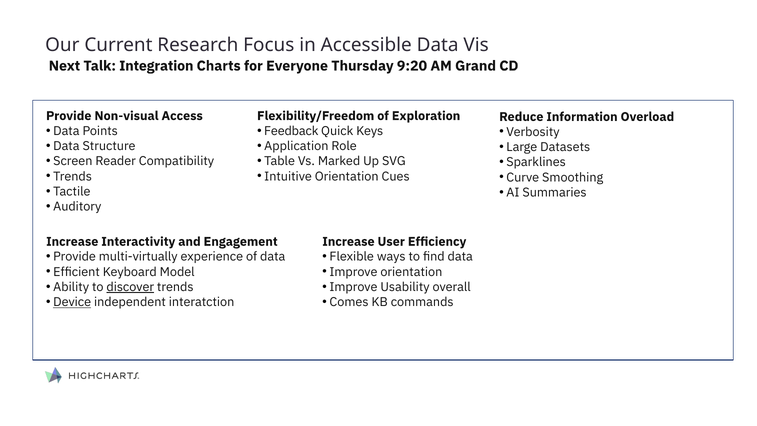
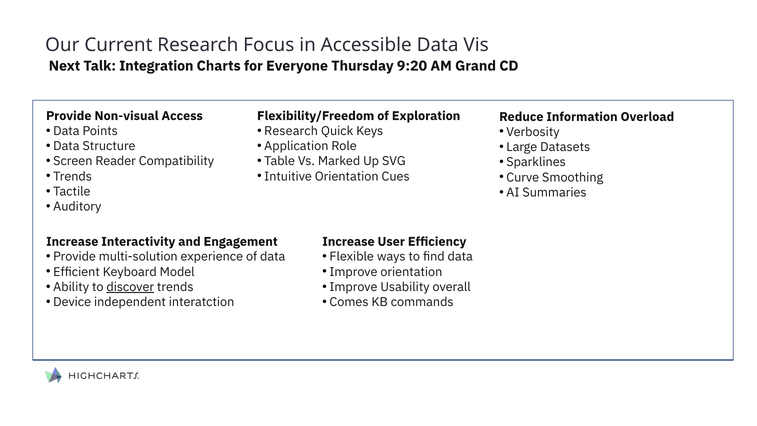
Feedback: Feedback -> Research (291, 131)
multi-virtually: multi-virtually -> multi-solution (138, 257)
Device underline: present -> none (72, 302)
